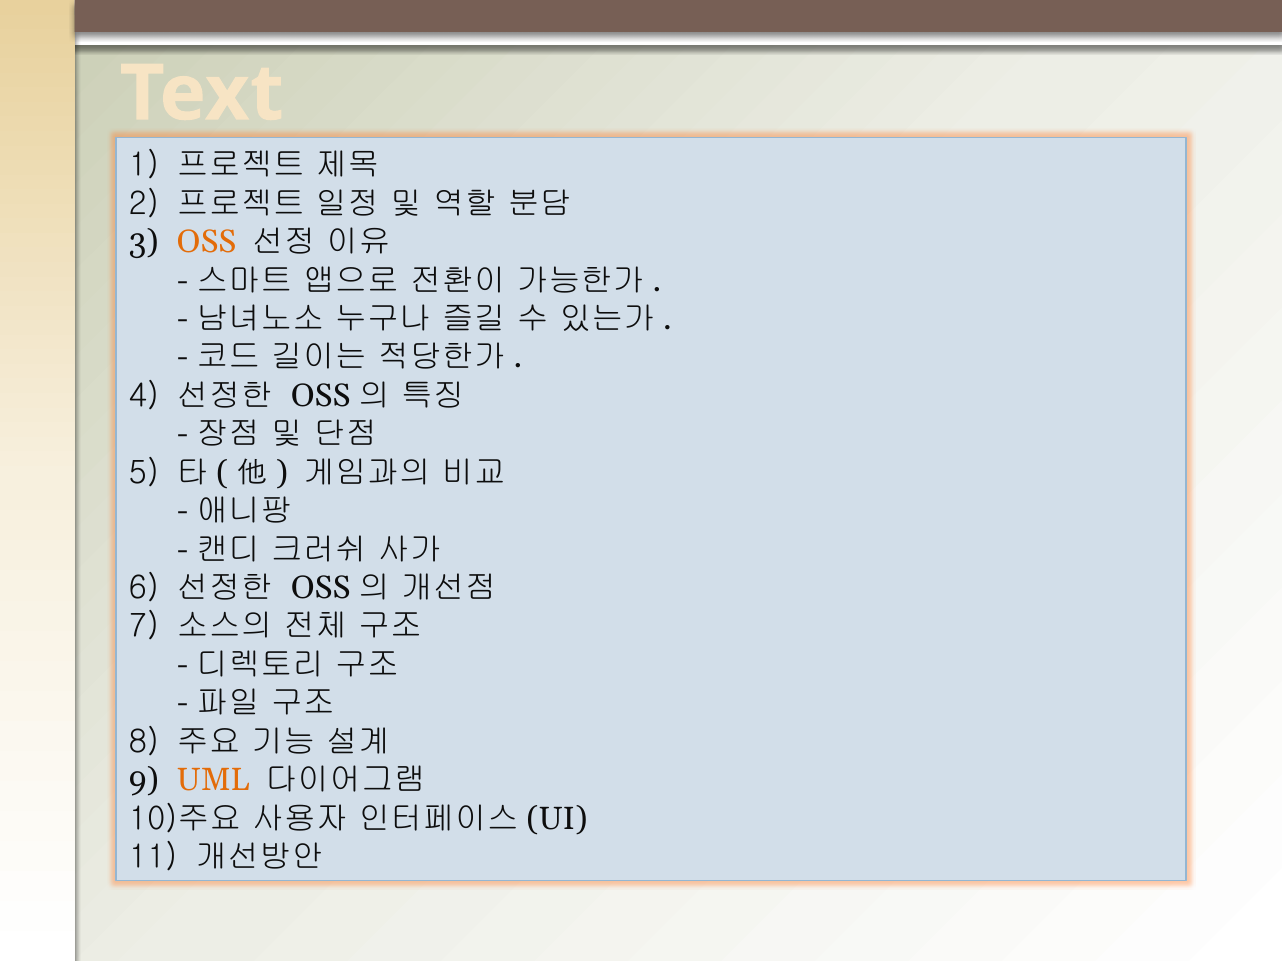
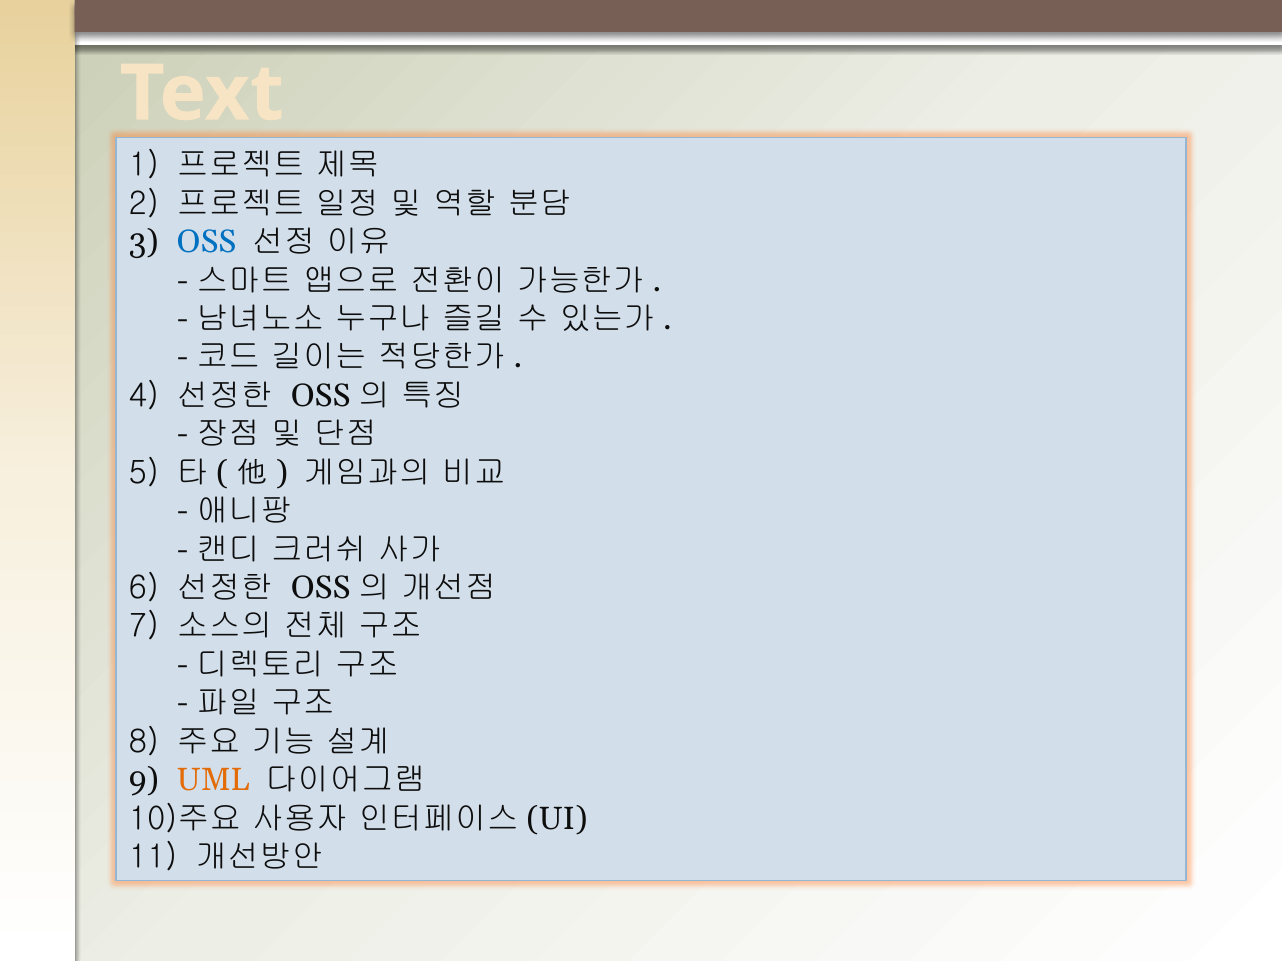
OSS colour: orange -> blue (207, 242)
